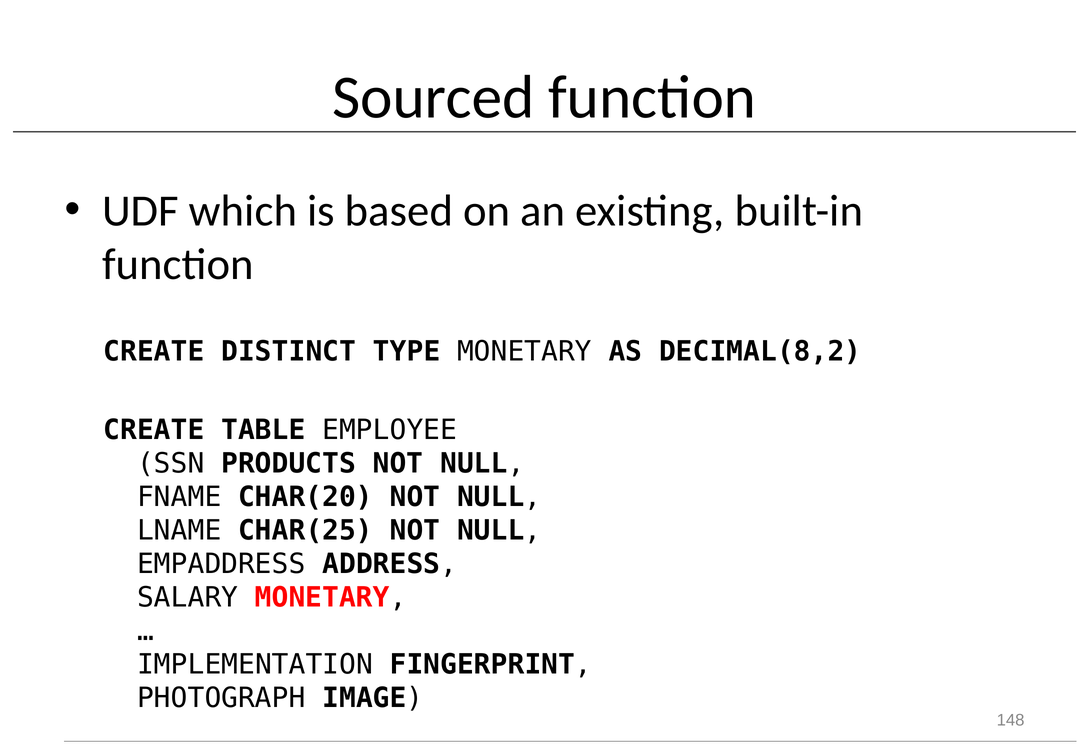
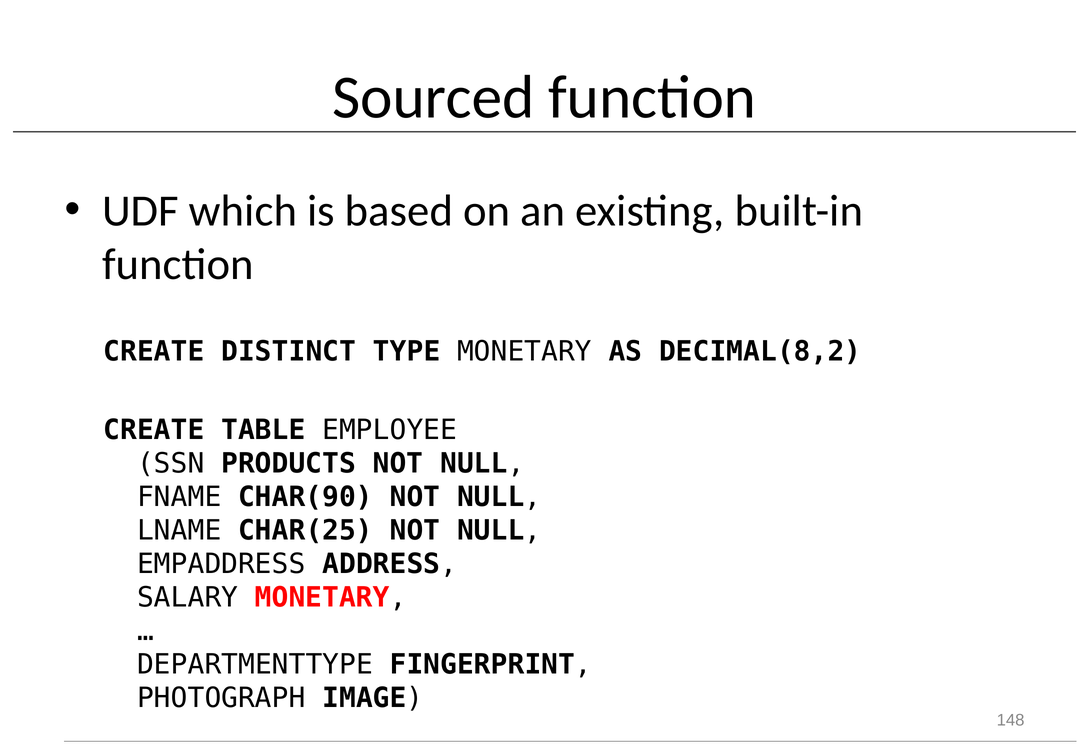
CHAR(20: CHAR(20 -> CHAR(90 (305, 497)
IMPLEMENTATION: IMPLEMENTATION -> DEPARTMENTTYPE (255, 664)
